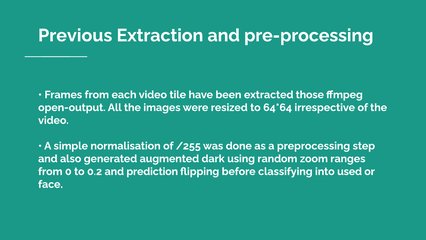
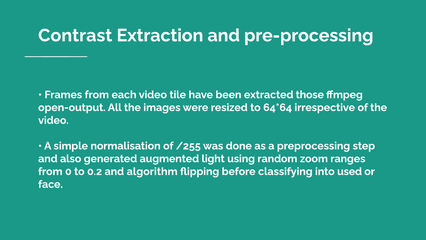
Previous: Previous -> Contrast (75, 35)
dark: dark -> light (213, 158)
prediction: prediction -> algorithm (152, 171)
